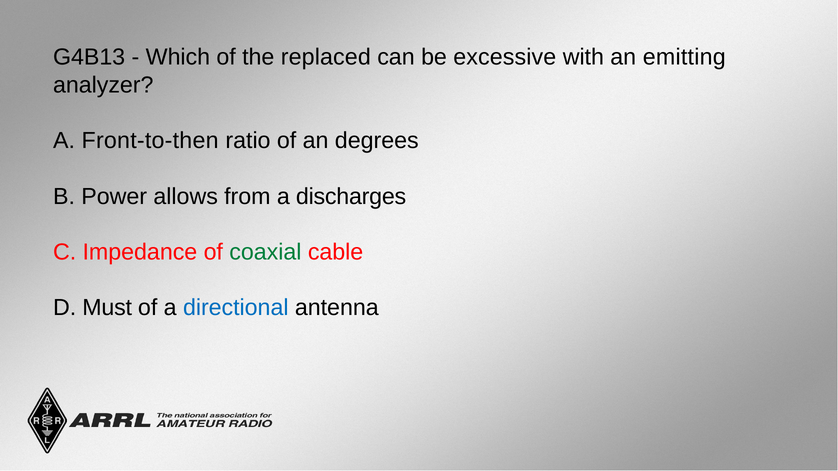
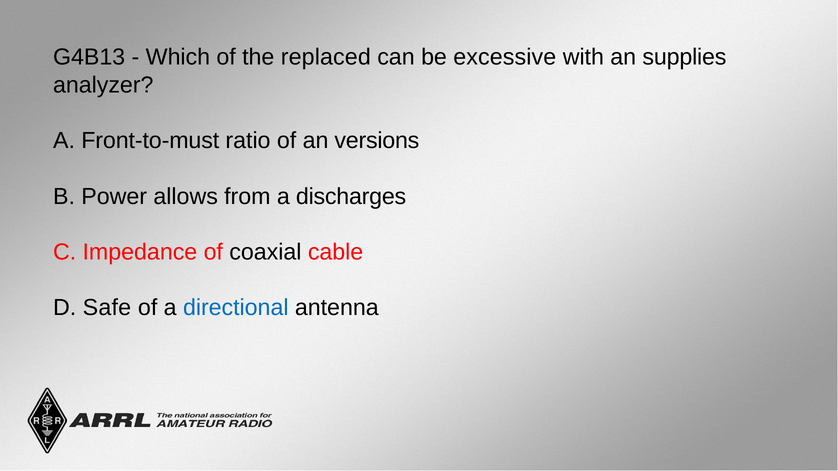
emitting: emitting -> supplies (684, 57)
Front-to-then: Front-to-then -> Front-to-must (150, 141)
degrees: degrees -> versions (377, 141)
coaxial colour: green -> black (265, 252)
Must: Must -> Safe (107, 308)
